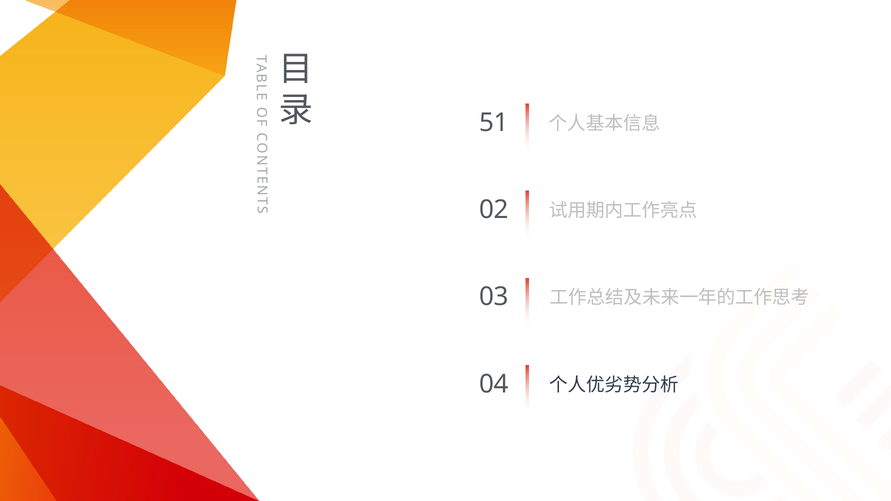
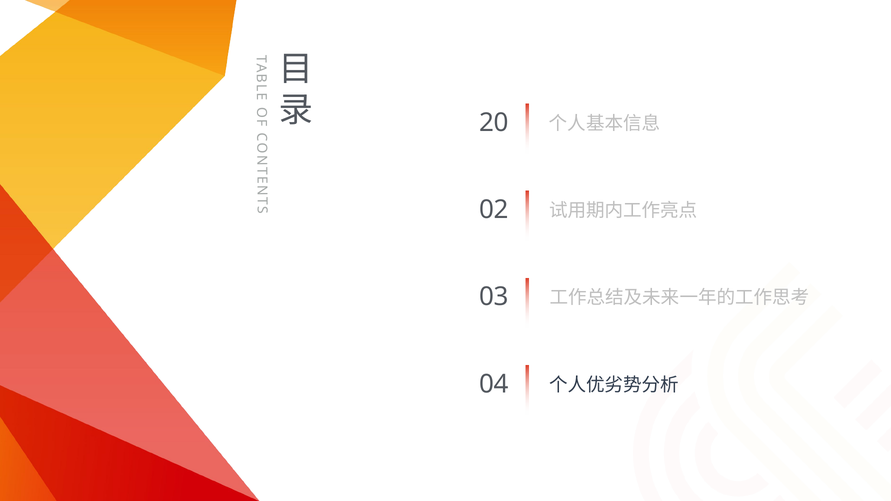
51: 51 -> 20 (494, 123)
